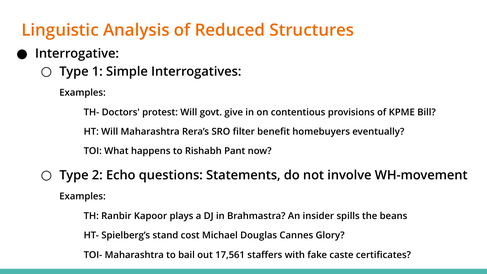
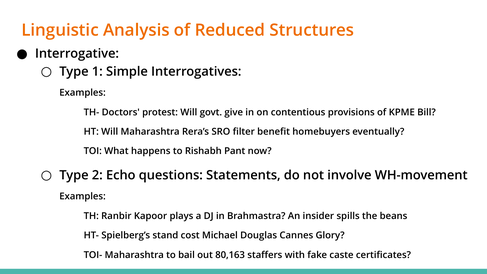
17,561: 17,561 -> 80,163 (230, 255)
